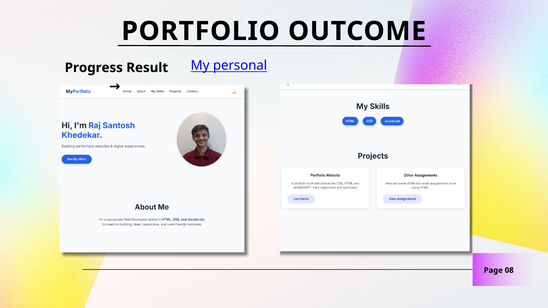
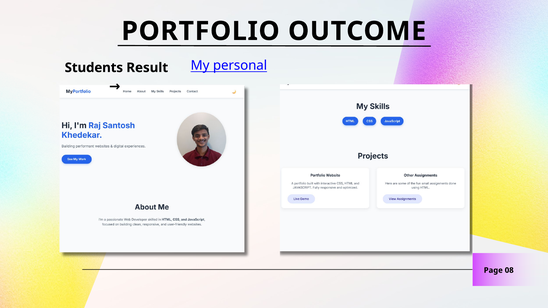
Progress: Progress -> Students (94, 68)
